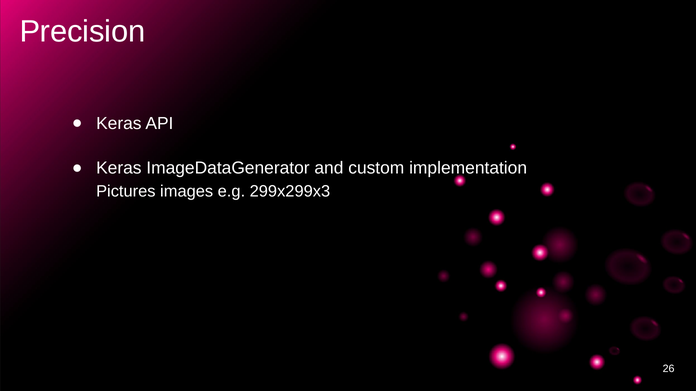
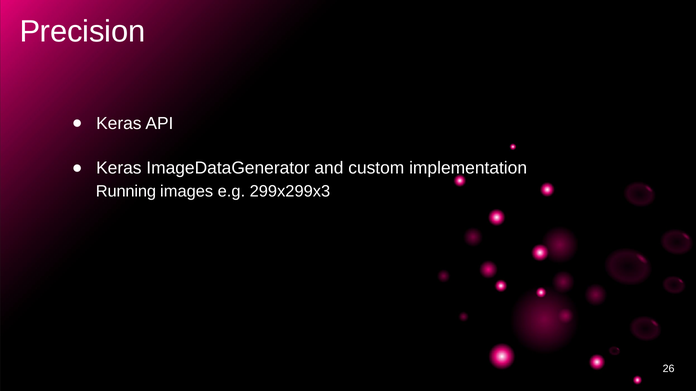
Pictures: Pictures -> Running (126, 192)
